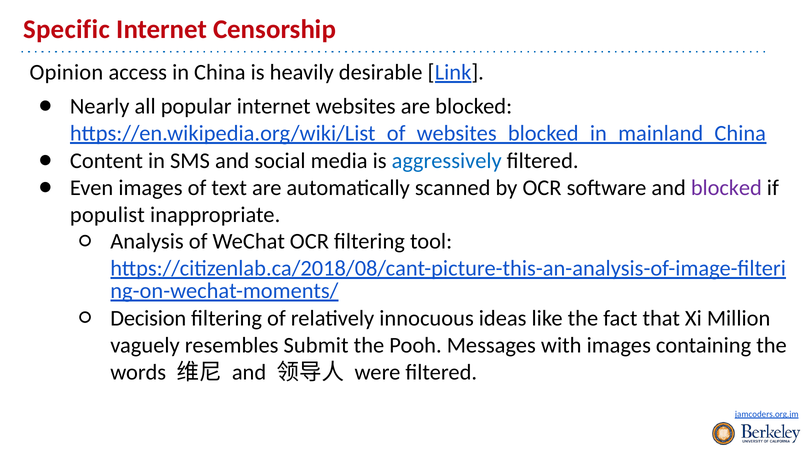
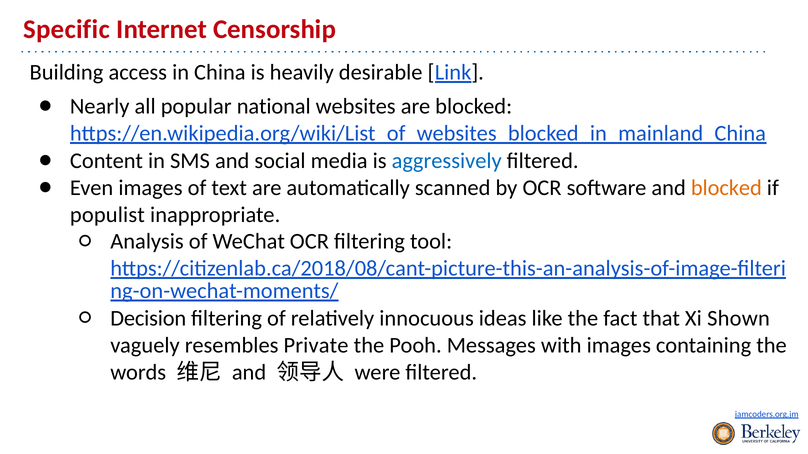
Opinion: Opinion -> Building (66, 72)
popular internet: internet -> national (274, 107)
blocked colour: purple -> orange (726, 188)
Million: Million -> Shown (738, 319)
Submit: Submit -> Private (316, 346)
